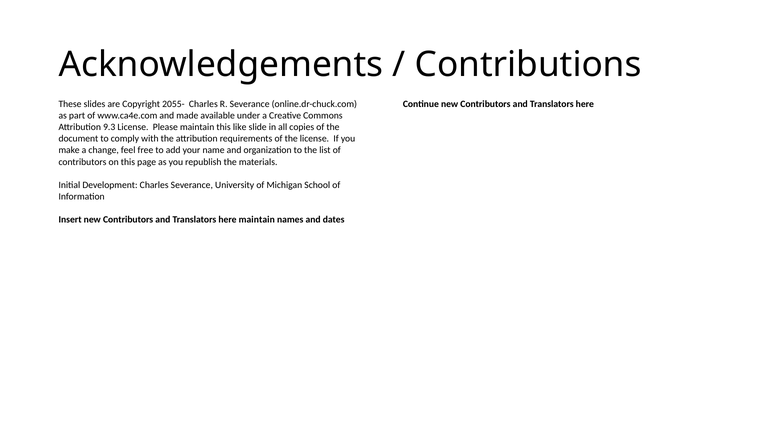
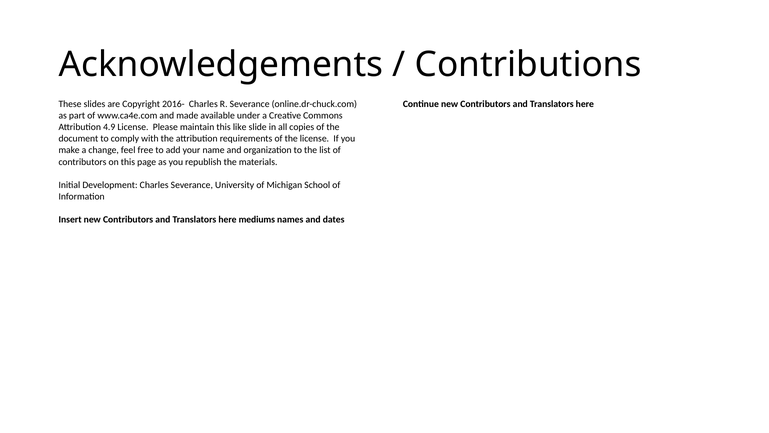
2055-: 2055- -> 2016- (173, 104)
9.3: 9.3 -> 4.9 (109, 127)
here maintain: maintain -> mediums (257, 219)
